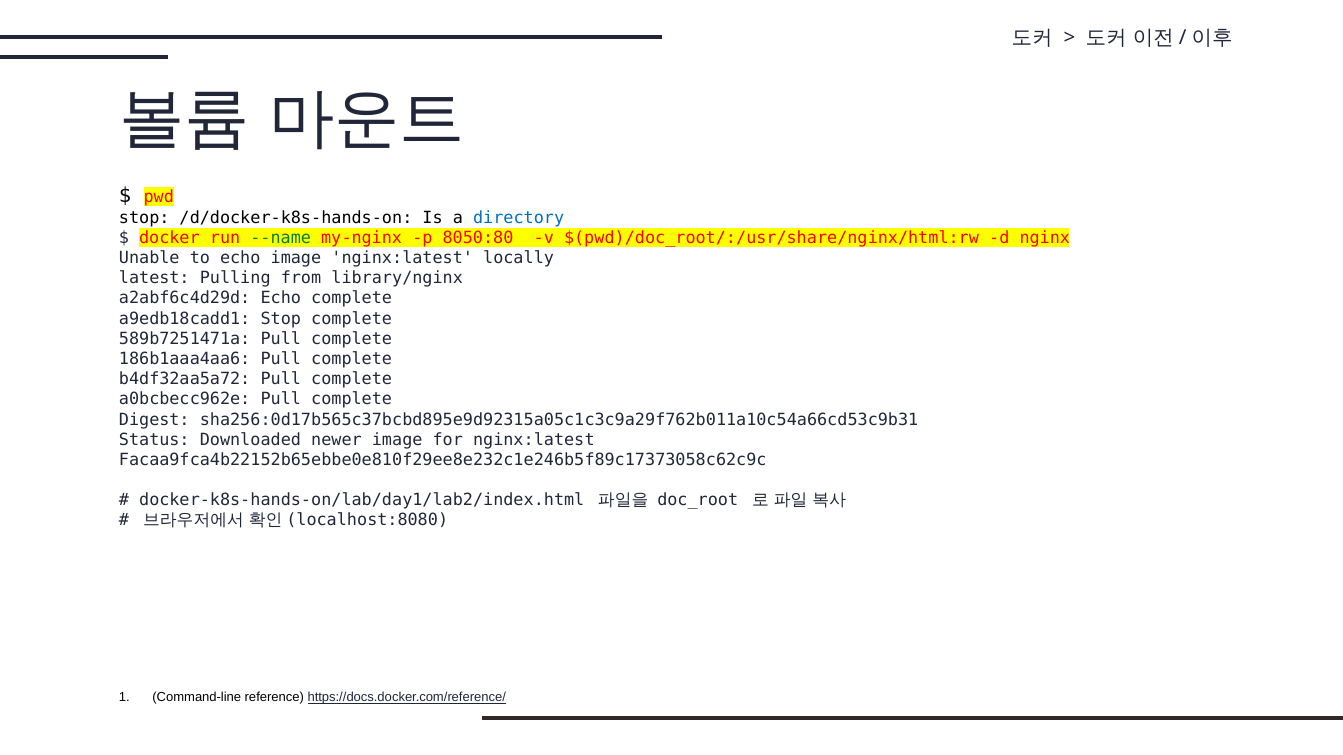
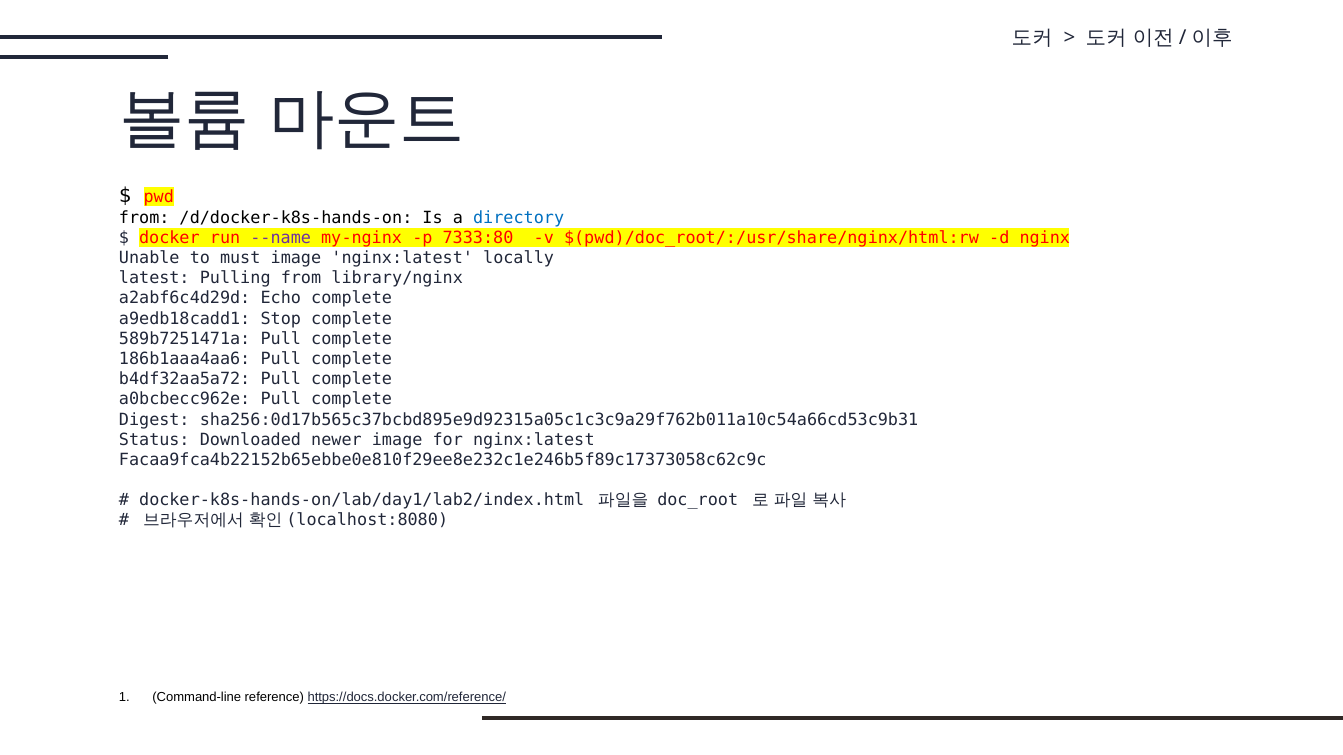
stop: stop -> from (144, 218)
--name colour: green -> purple (281, 238)
8050:80: 8050:80 -> 7333:80 (478, 238)
to echo: echo -> must (240, 258)
